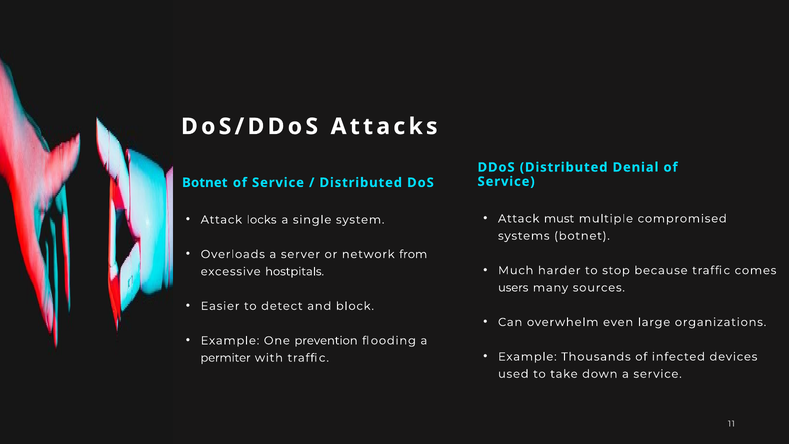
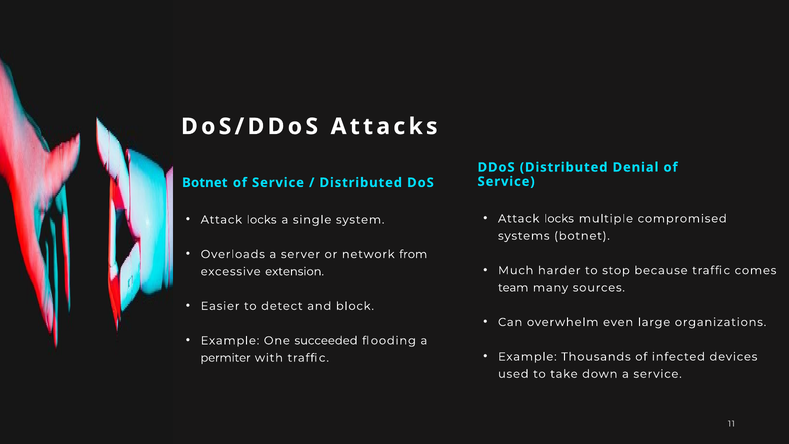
must: must -> locks (559, 219)
hostpitals: hostpitals -> extension (295, 271)
users: users -> team (513, 288)
prevention: prevention -> succeeded (326, 340)
